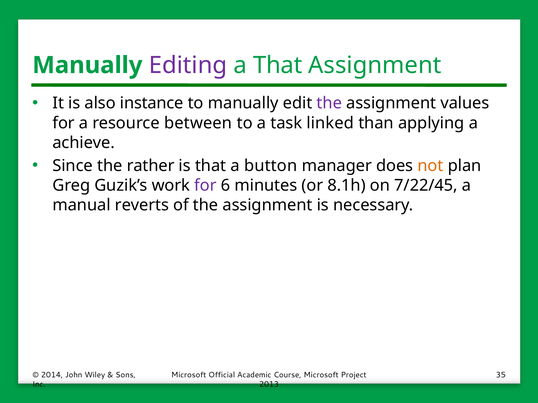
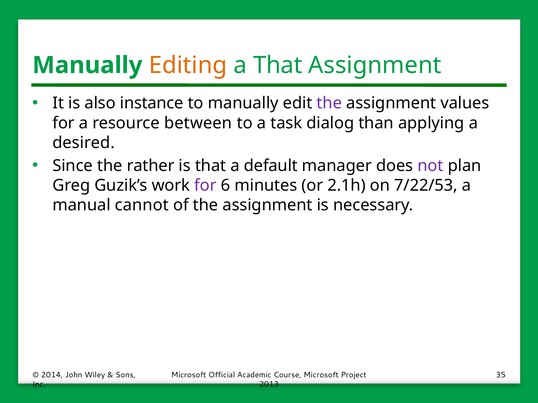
Editing colour: purple -> orange (188, 65)
linked: linked -> dialog (330, 123)
achieve: achieve -> desired (84, 143)
button: button -> default (271, 166)
not colour: orange -> purple (430, 166)
8.1h: 8.1h -> 2.1h (347, 186)
7/22/45: 7/22/45 -> 7/22/53 (426, 186)
reverts: reverts -> cannot (142, 205)
